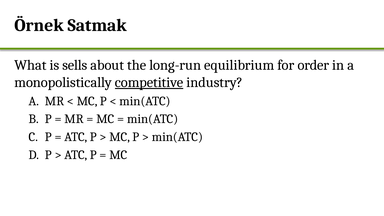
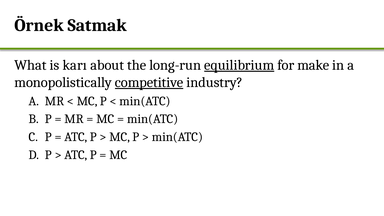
sells: sells -> karı (75, 65)
equilibrium underline: none -> present (239, 65)
order: order -> make (313, 65)
